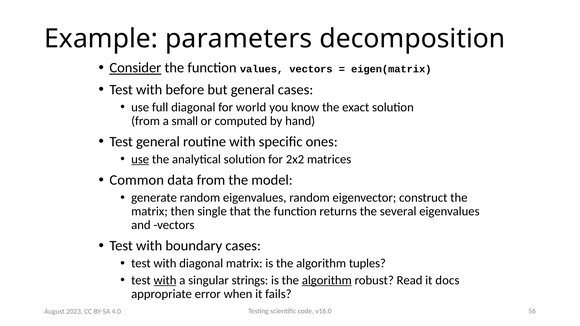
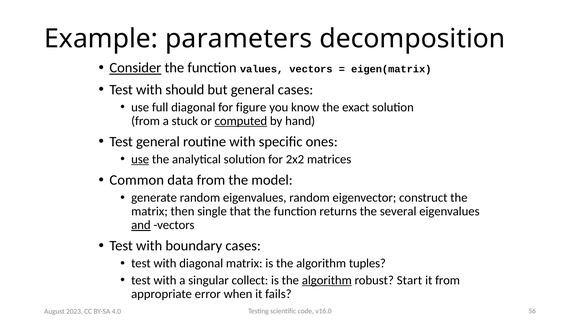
before: before -> should (185, 90)
world: world -> figure (251, 107)
small: small -> stuck (185, 121)
computed underline: none -> present (241, 121)
and underline: none -> present (141, 225)
with underline: present -> none (165, 280)
strings: strings -> collect (250, 280)
Read: Read -> Start (409, 280)
it docs: docs -> from (448, 280)
